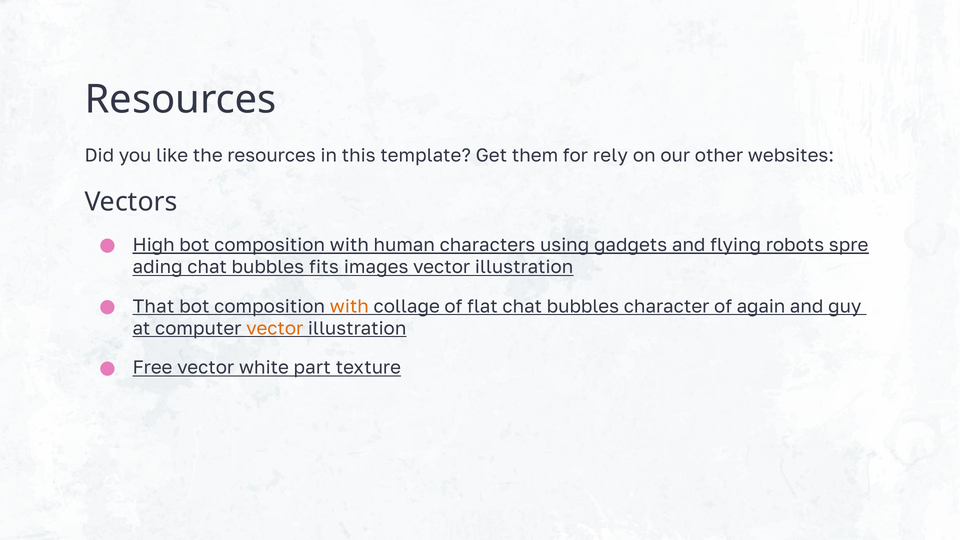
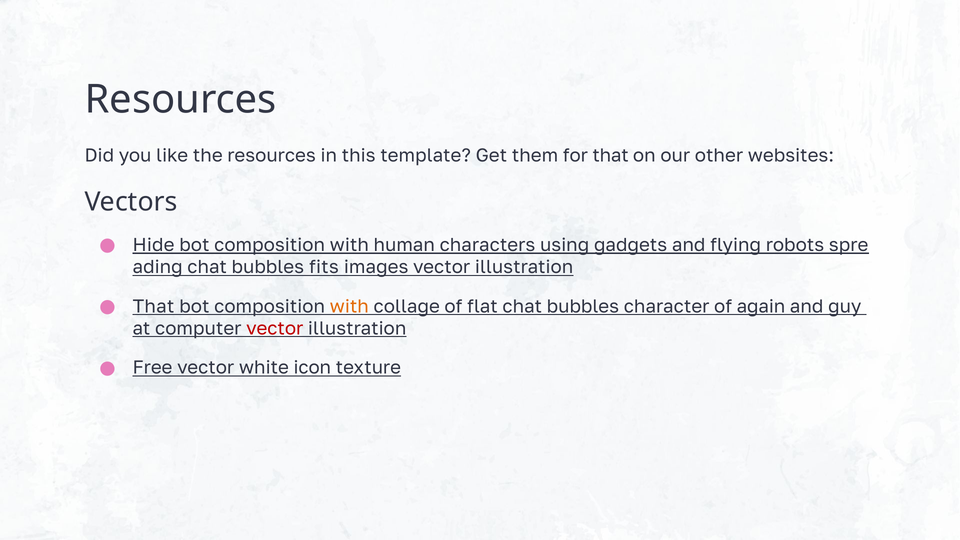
for rely: rely -> that (611, 156)
High: High -> Hide (154, 245)
vector colour: orange -> red (275, 328)
part: part -> icon (312, 368)
